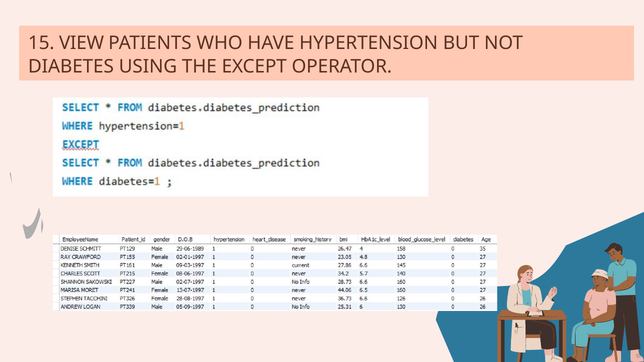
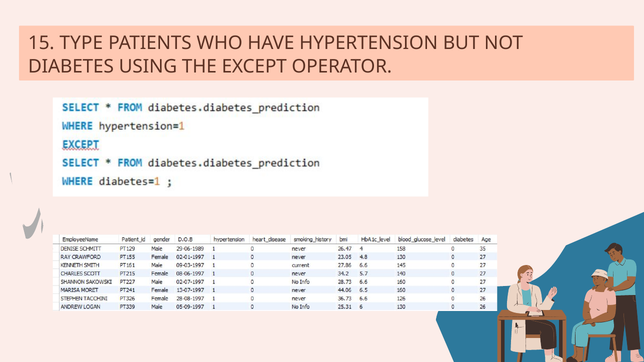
VIEW: VIEW -> TYPE (81, 43)
